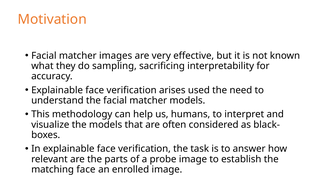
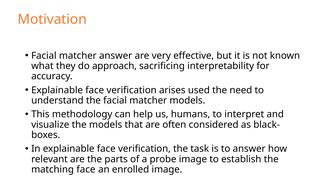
matcher images: images -> answer (116, 56)
sampling: sampling -> approach (114, 66)
